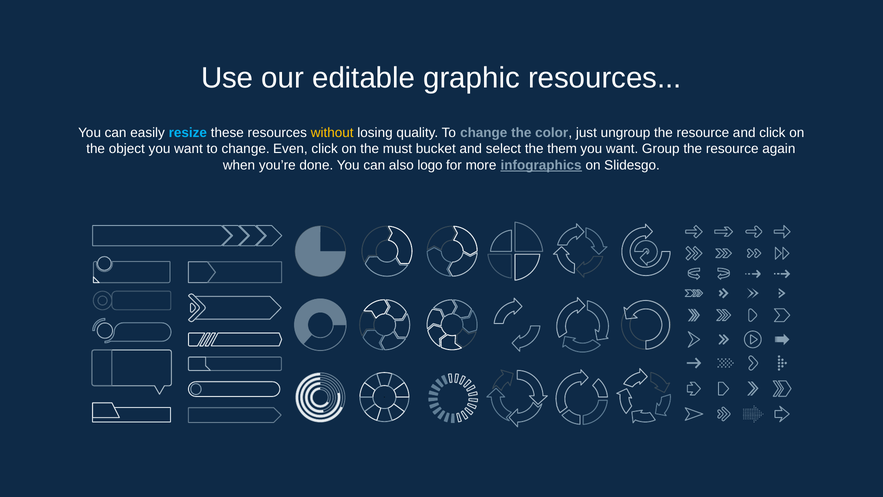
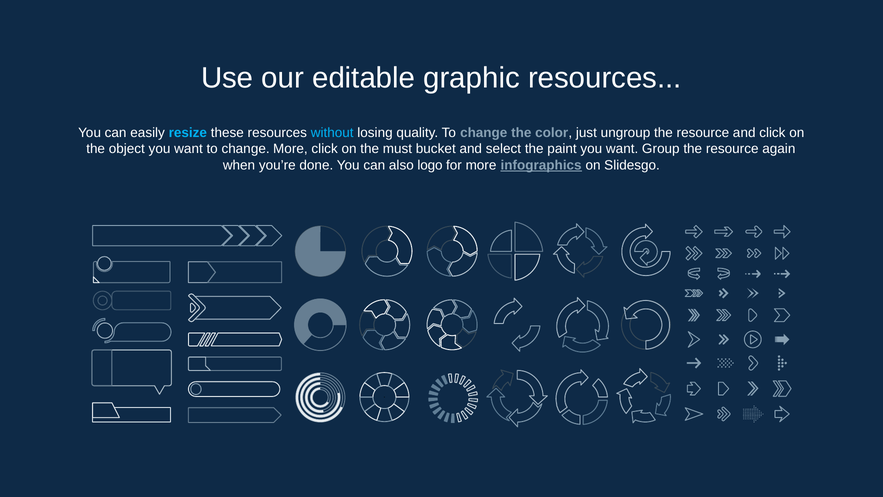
without colour: yellow -> light blue (332, 133)
change Even: Even -> More (290, 149)
them: them -> paint (562, 149)
